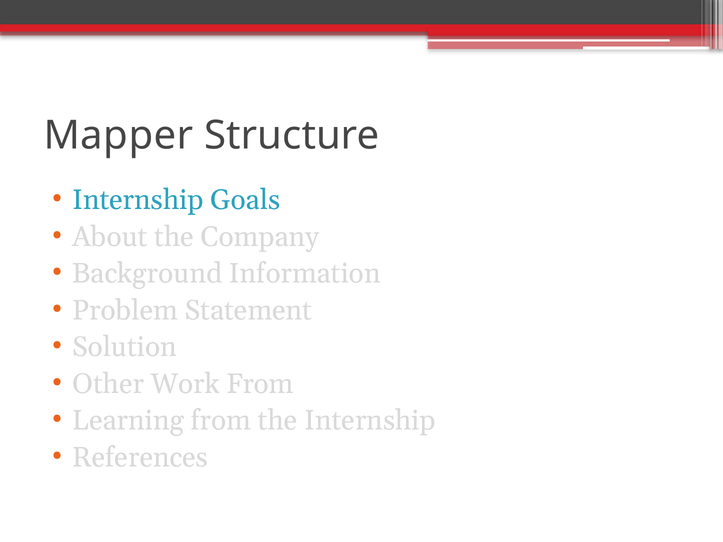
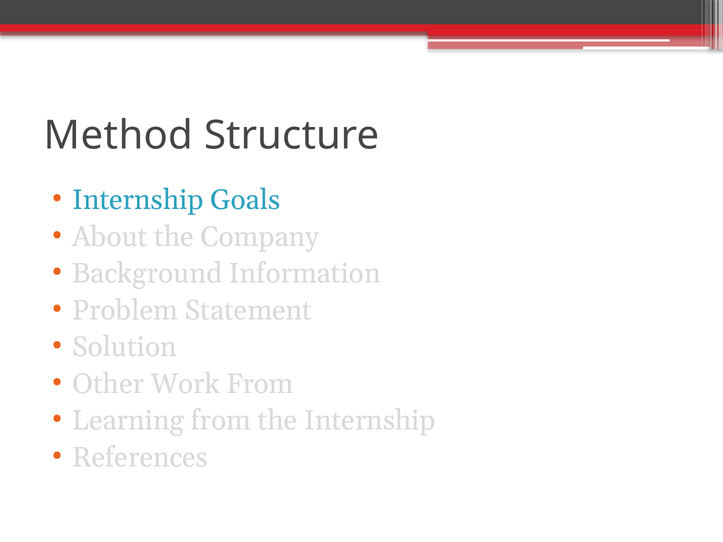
Mapper: Mapper -> Method (118, 135)
